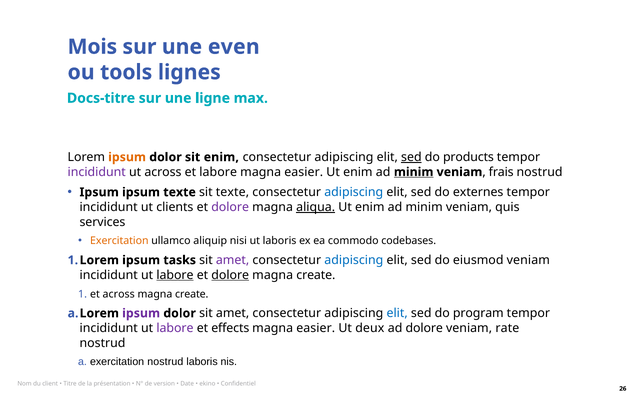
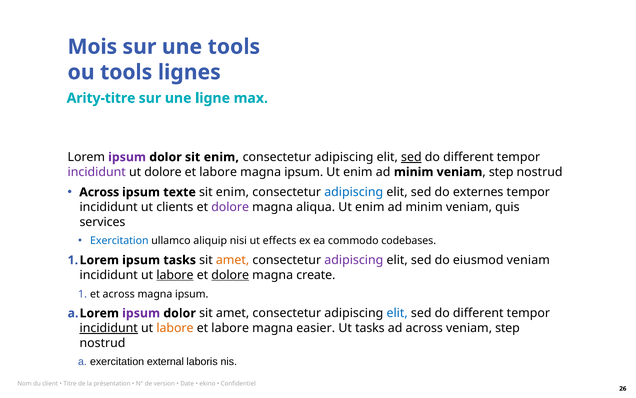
une even: even -> tools (234, 47)
Docs-titre: Docs-titre -> Arity-titre (101, 98)
ipsum colour: orange -> purple (127, 157)
products: products -> different (468, 157)
ut across: across -> dolore (163, 172)
easier: easier -> ipsum (304, 172)
minim underline: present -> none (414, 172)
frais: frais -> step (501, 172)
Ipsum: Ipsum -> Across (99, 192)
texte: texte -> enim (232, 192)
aliqua underline: present -> none (316, 207)
Exercitation colour: orange -> blue (119, 241)
ut laboris: laboris -> effects (280, 241)
amet colour: purple -> orange (233, 260)
adipiscing colour: blue -> purple (354, 260)
create: create -> ipsum (192, 294)
program: program -> different (478, 313)
incididunt underline: none -> present (109, 328)
labore colour: purple -> orange (175, 328)
effects: effects -> labore (230, 328)
Ut deux: deux -> tasks (370, 328)
ad dolore: dolore -> across (424, 328)
rate: rate -> step (508, 328)
exercitation nostrud: nostrud -> external (165, 362)
